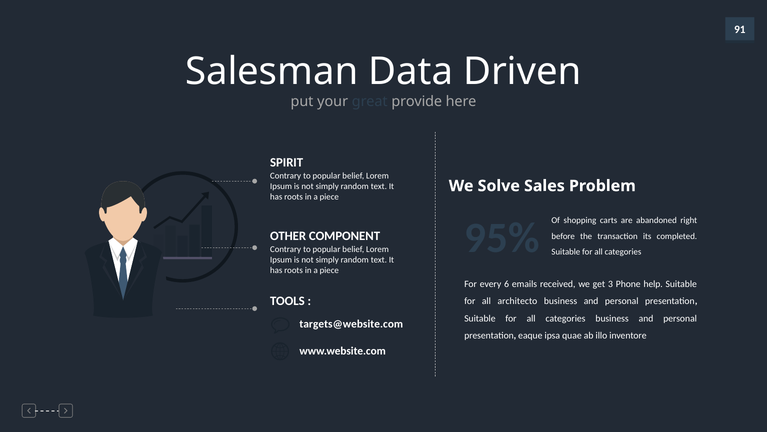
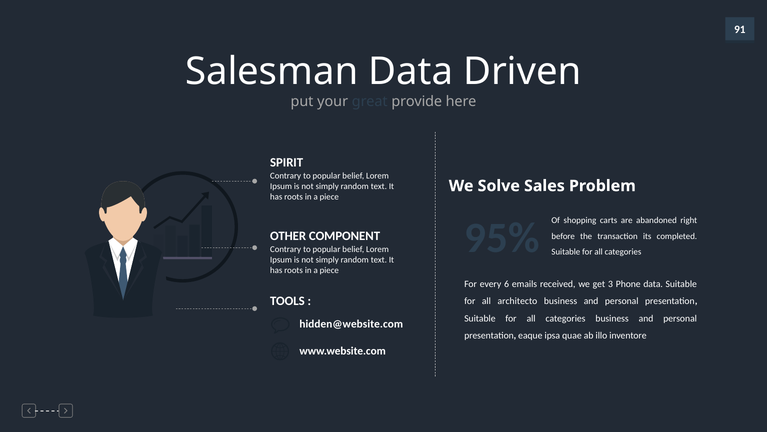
Phone help: help -> data (653, 283)
targets@website.com: targets@website.com -> hidden@website.com (351, 324)
